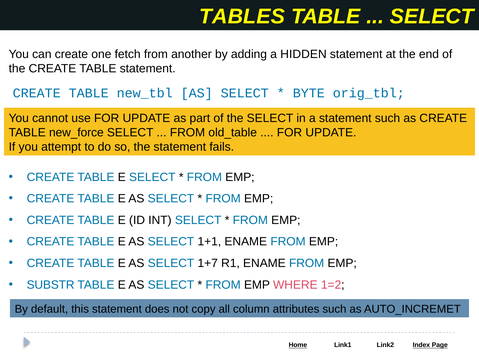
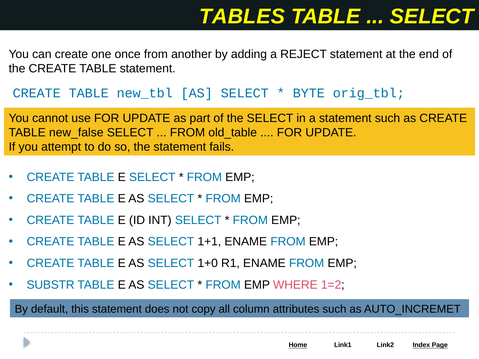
fetch: fetch -> once (128, 54)
HIDDEN: HIDDEN -> REJECT (304, 54)
new_force: new_force -> new_false (76, 133)
1+7: 1+7 -> 1+0 (208, 263)
